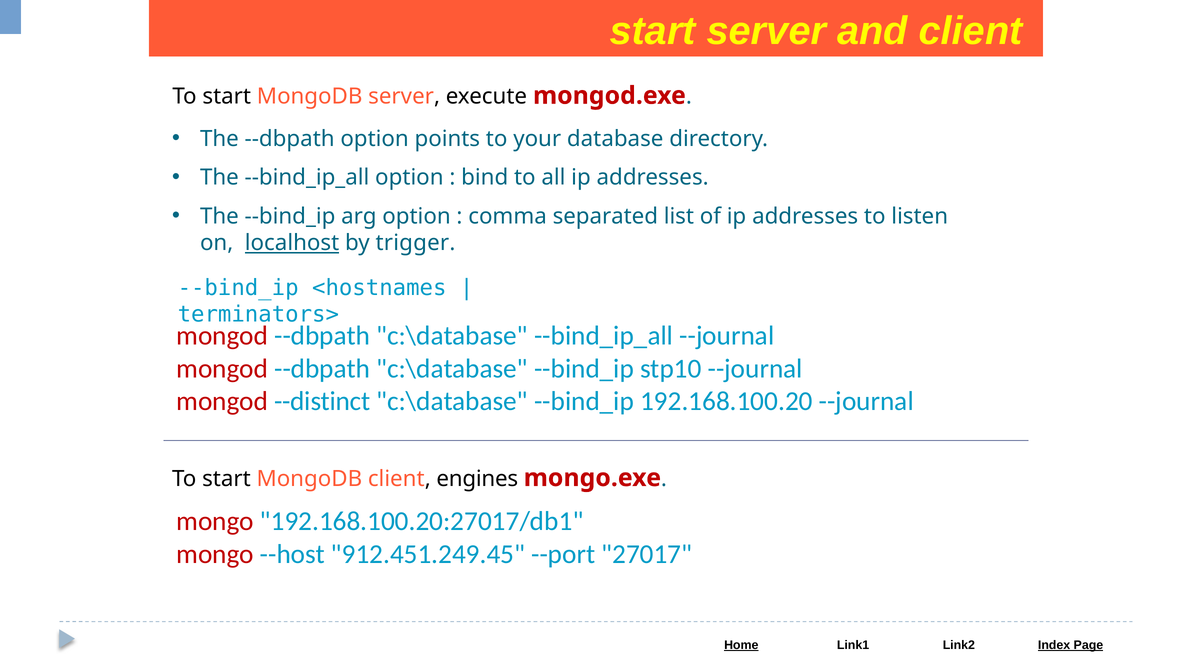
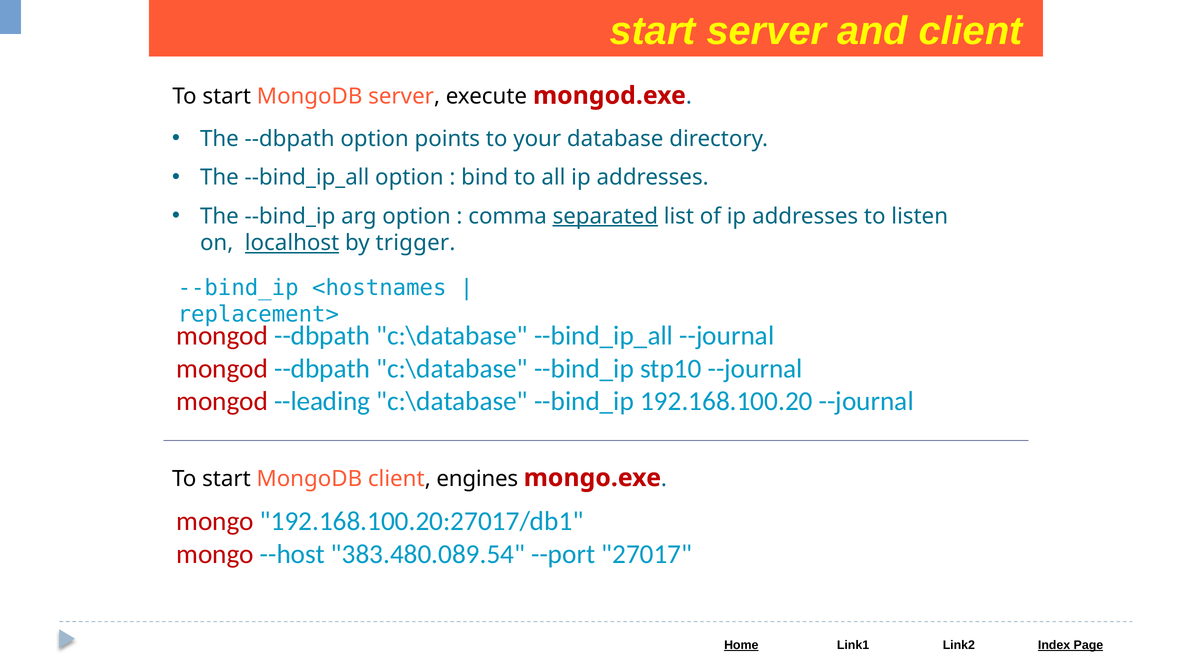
separated underline: none -> present (605, 216)
terminators>: terminators> -> replacement> (258, 314)
--distinct: --distinct -> --leading (322, 401)
912.451.249.45: 912.451.249.45 -> 383.480.089.54 (428, 554)
